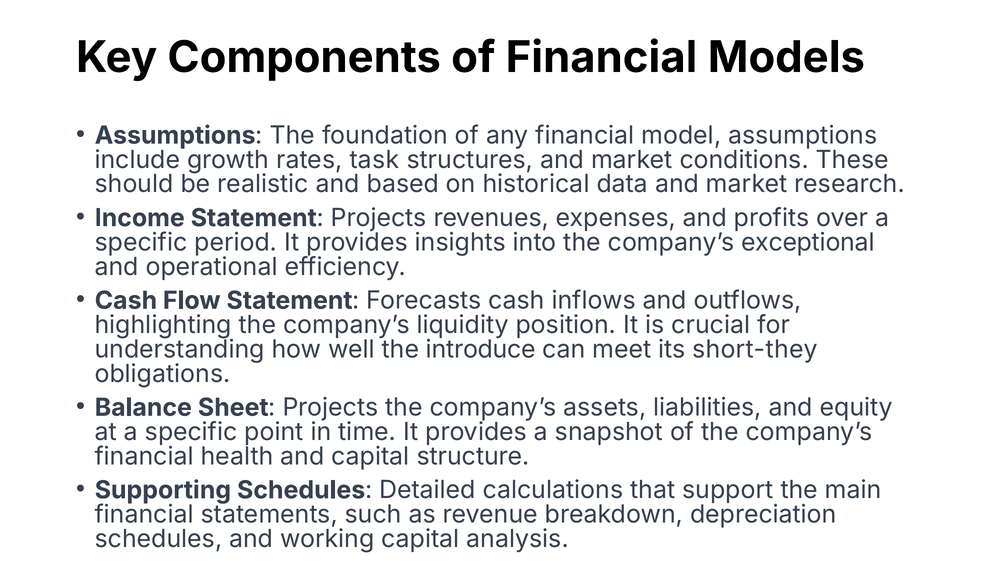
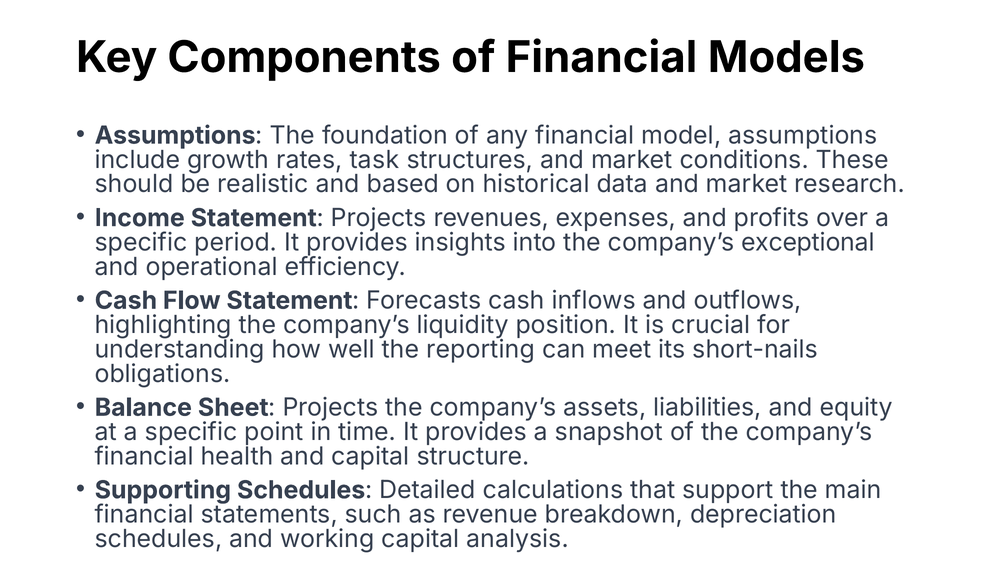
introduce: introduce -> reporting (481, 349)
short-they: short-they -> short-nails (755, 349)
